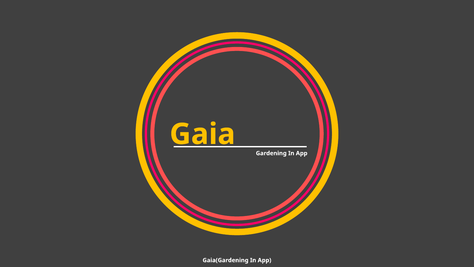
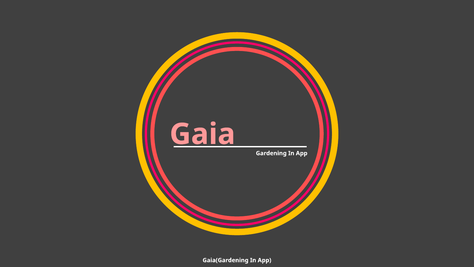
Gaia colour: yellow -> pink (202, 134)
